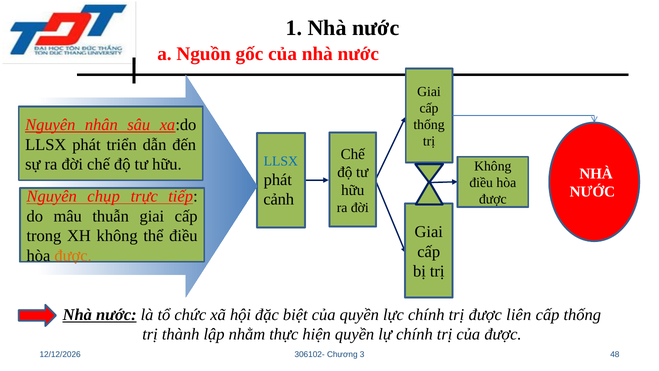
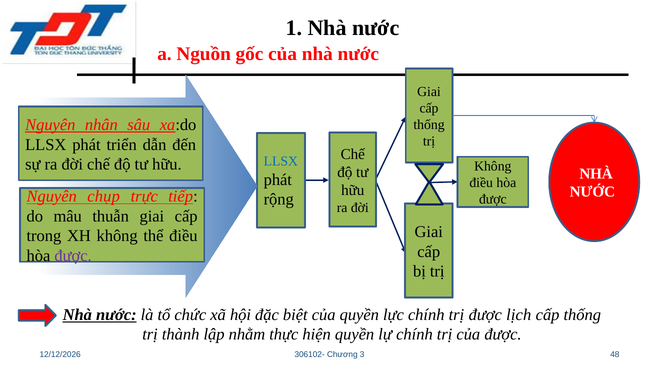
cảnh: cảnh -> rộng (279, 199)
được colour: orange -> purple (73, 256)
liên: liên -> lịch (519, 314)
